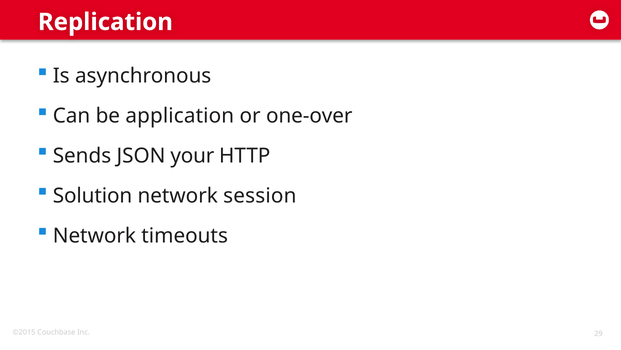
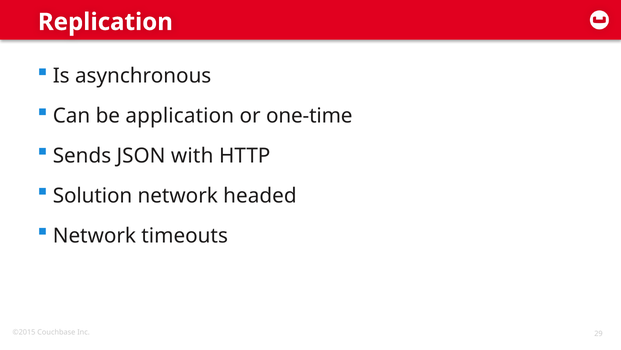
one-over: one-over -> one-time (309, 116)
your: your -> with (192, 156)
session: session -> headed (260, 196)
